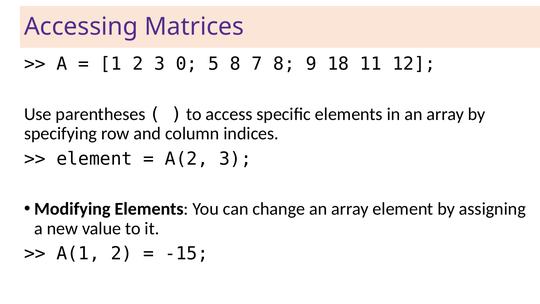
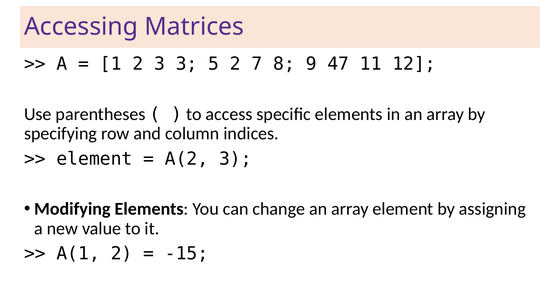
3 0: 0 -> 3 (187, 64)
5 8: 8 -> 2 (235, 64)
18: 18 -> 47 (338, 64)
